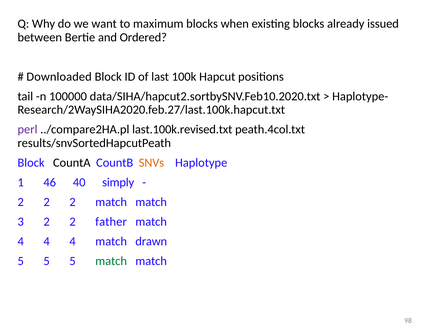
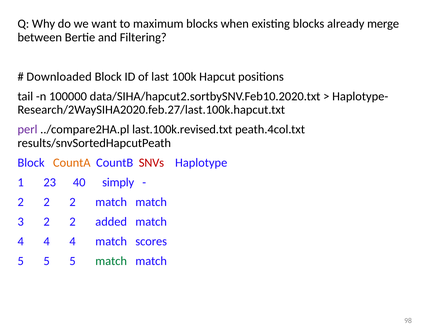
issued: issued -> merge (383, 24)
Ordered: Ordered -> Filtering (143, 37)
CountA colour: black -> orange (72, 162)
SNVs colour: orange -> red (151, 162)
46: 46 -> 23 (50, 182)
father: father -> added (111, 221)
drawn: drawn -> scores (151, 241)
